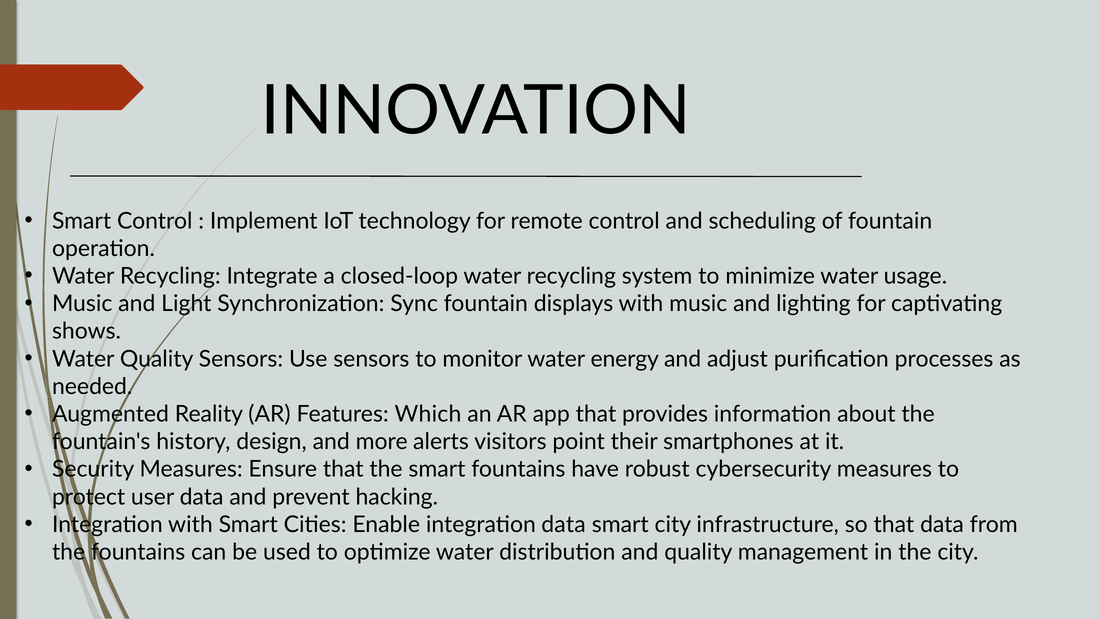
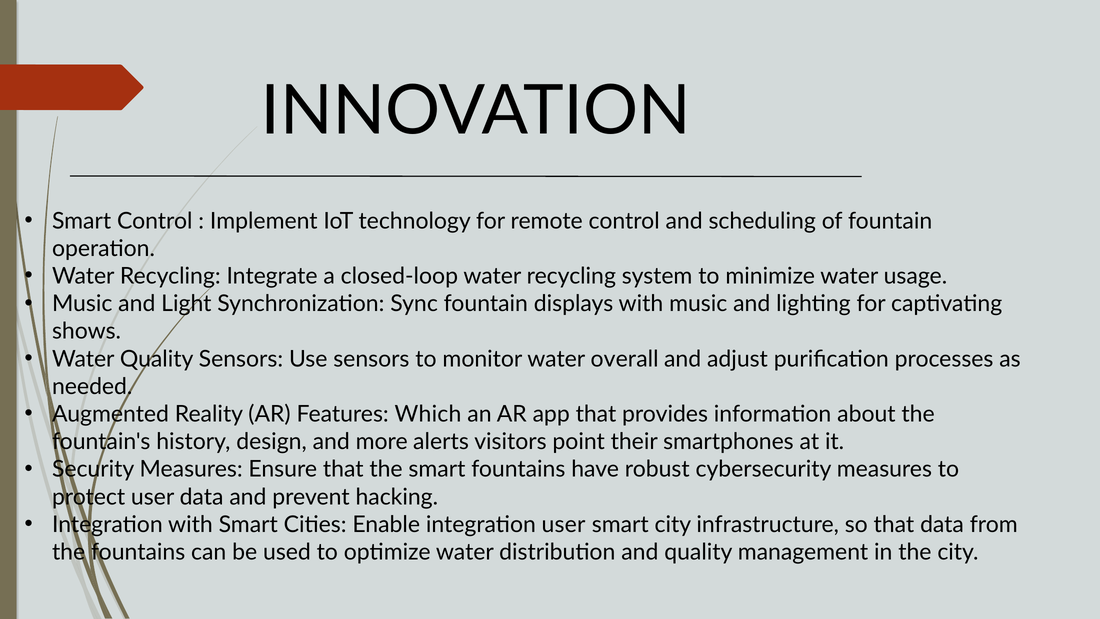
energy: energy -> overall (625, 359)
integration data: data -> user (563, 524)
